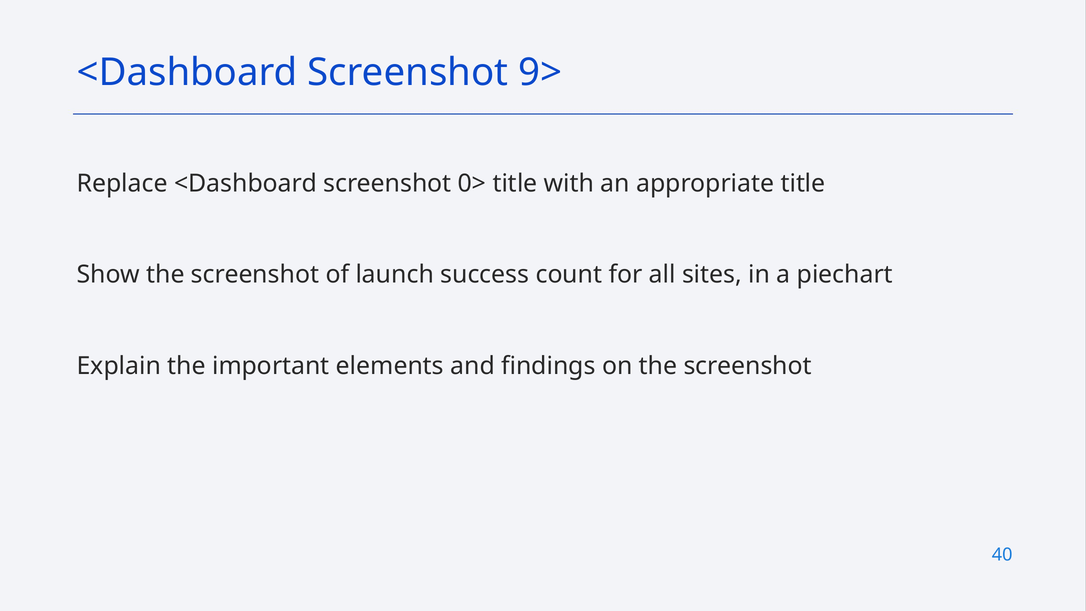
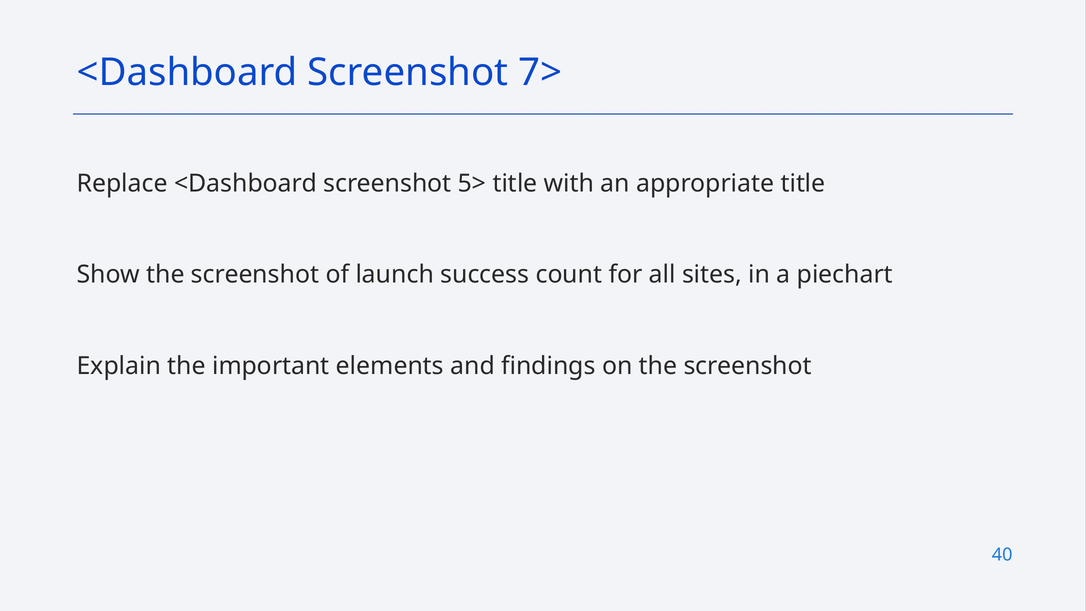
9>: 9> -> 7> (540, 73)
0>: 0> -> 5> (472, 183)
